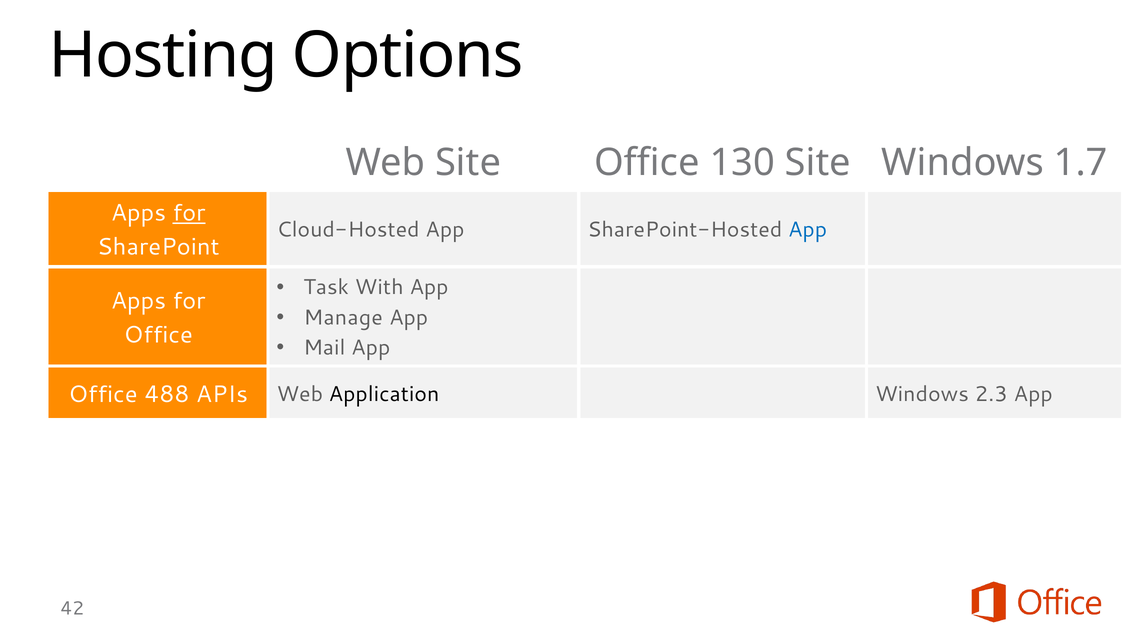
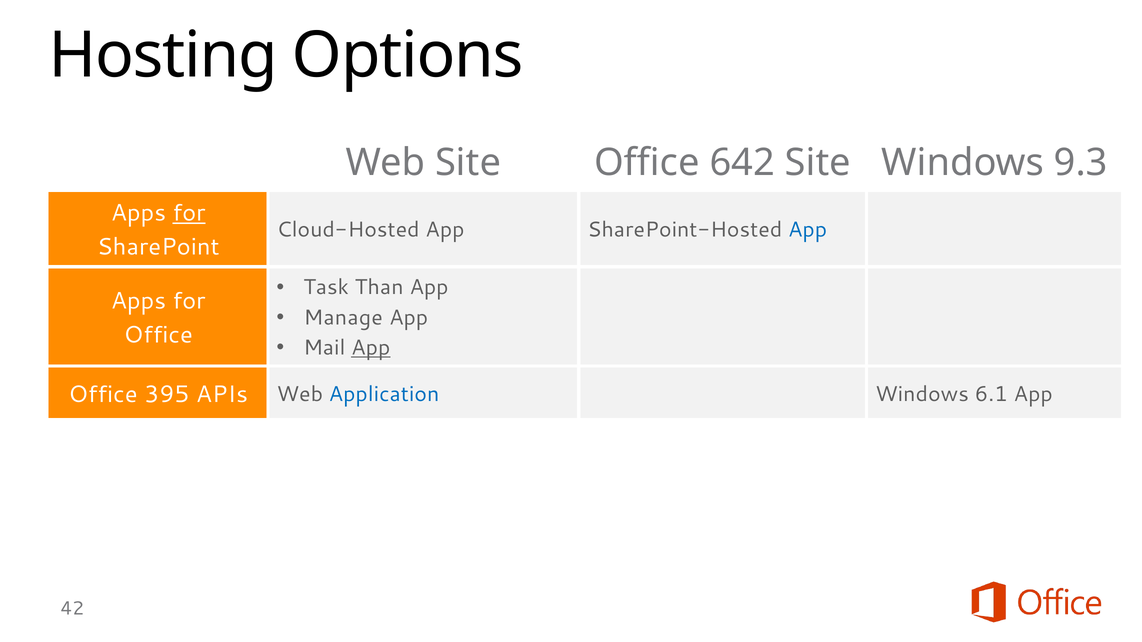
130: 130 -> 642 (742, 163)
1.7: 1.7 -> 9.3 (1081, 163)
With: With -> Than (379, 288)
App underline: none -> present (371, 348)
488: 488 -> 395 (167, 394)
Application colour: black -> blue (384, 394)
2.3: 2.3 -> 6.1 (991, 394)
